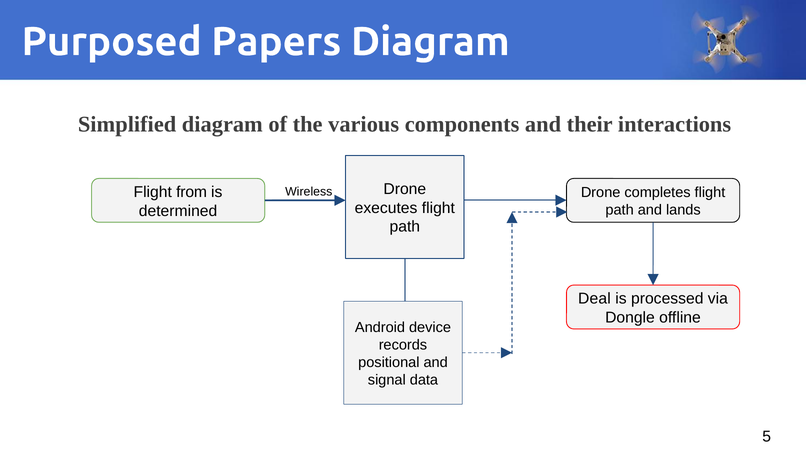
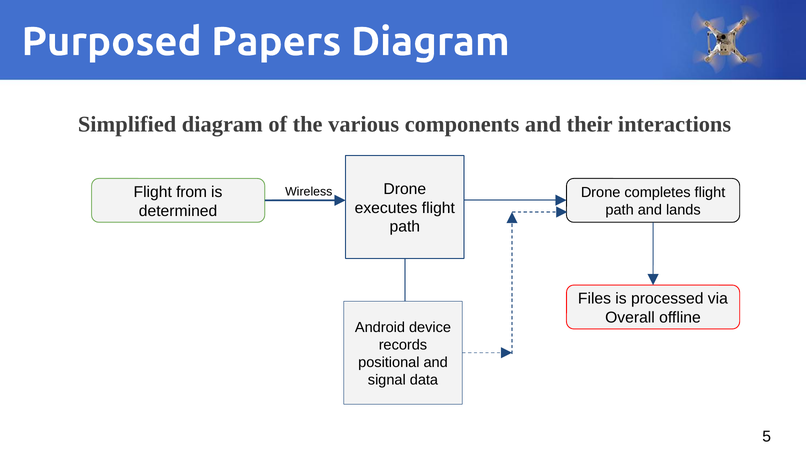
Deal: Deal -> Files (594, 299)
Dongle: Dongle -> Overall (630, 318)
